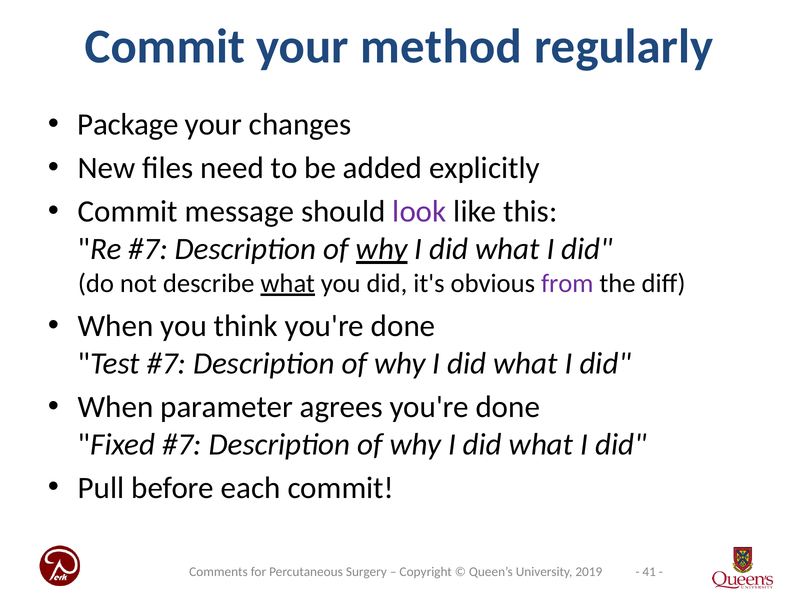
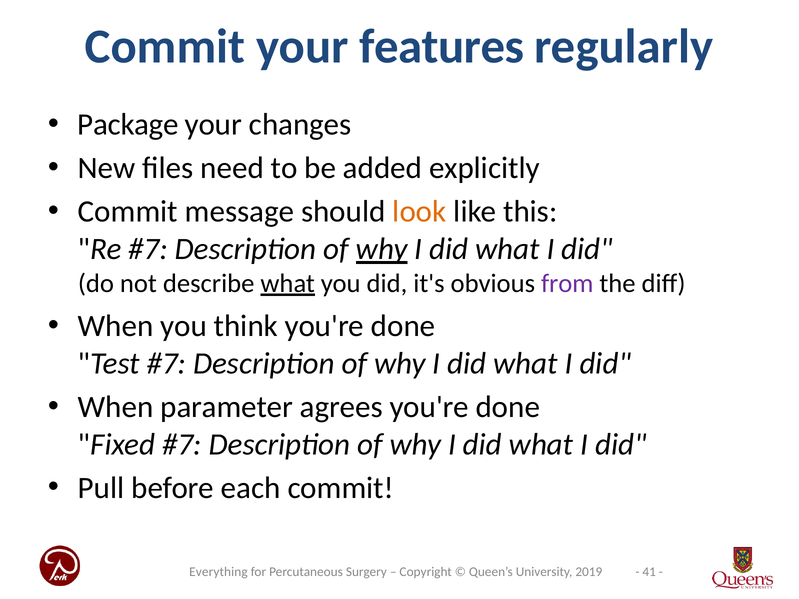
method: method -> features (442, 47)
look colour: purple -> orange (419, 212)
Comments: Comments -> Everything (218, 572)
